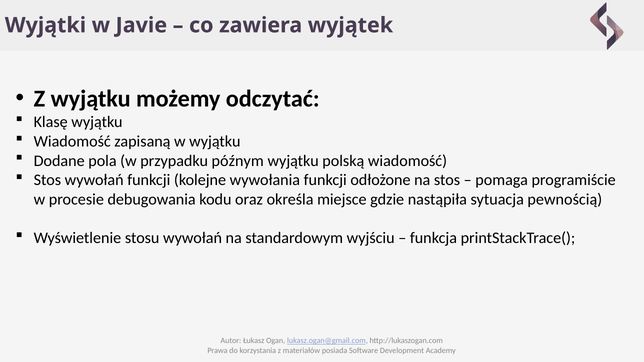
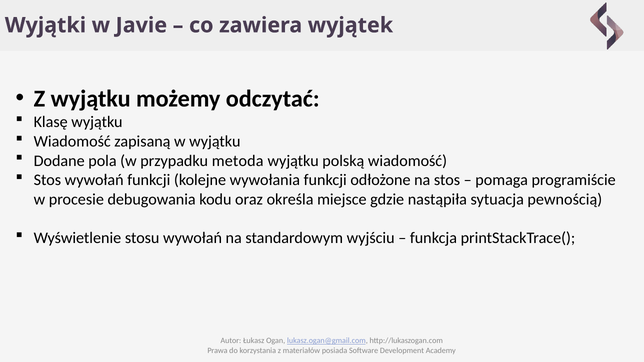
późnym: późnym -> metoda (238, 161)
